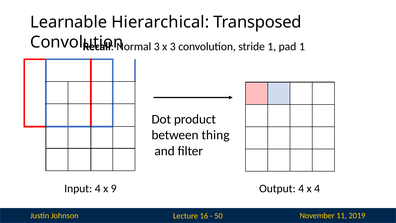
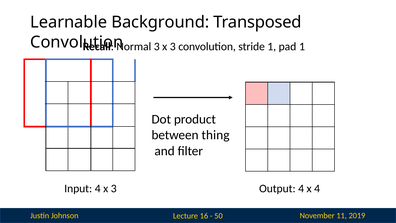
Hierarchical: Hierarchical -> Background (160, 22)
4 x 9: 9 -> 3 (114, 188)
